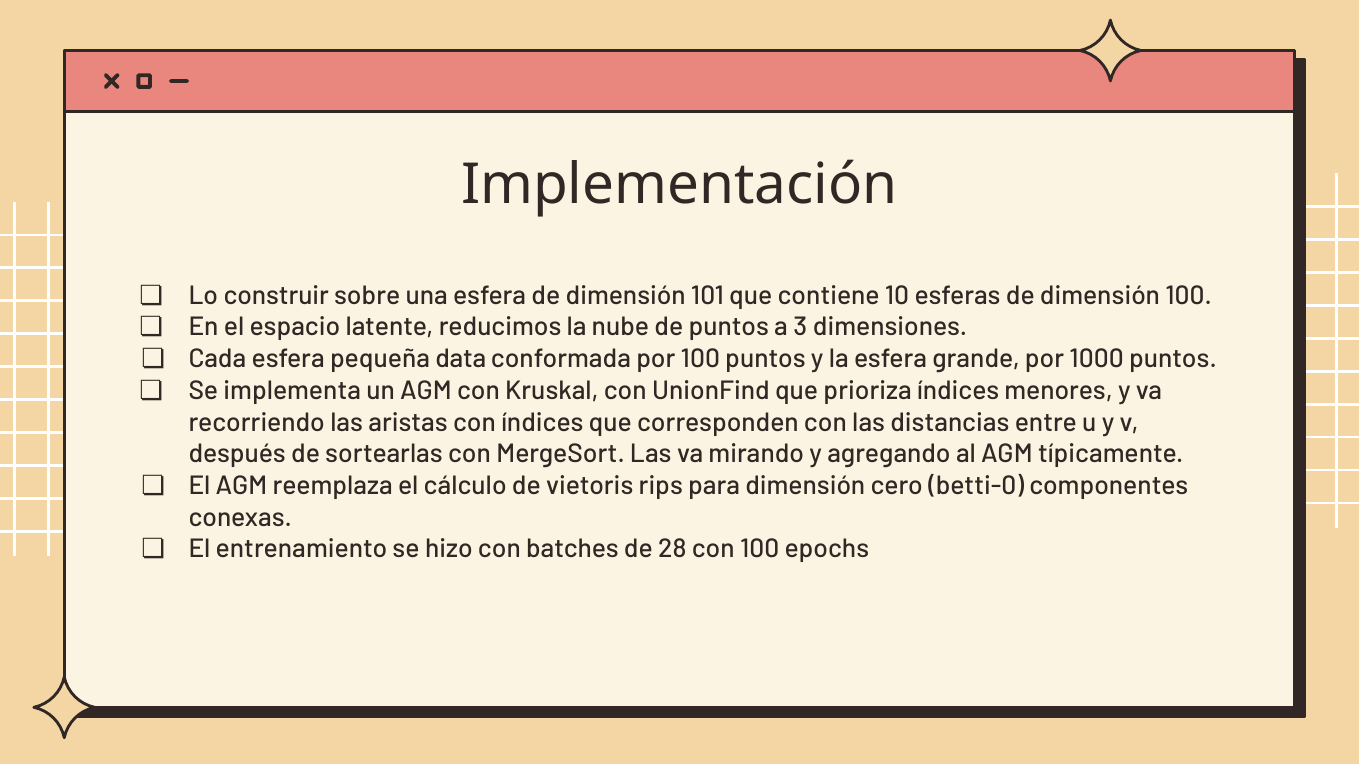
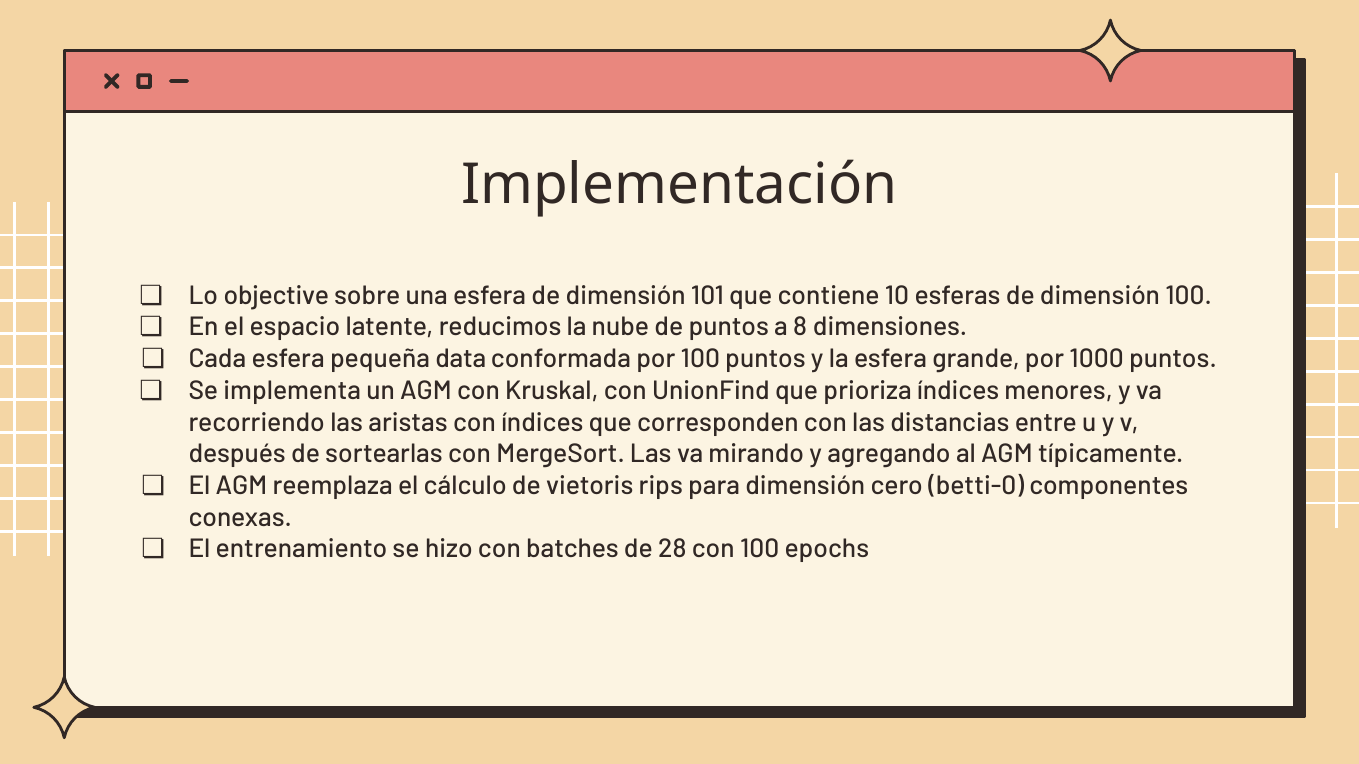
construir: construir -> objective (276, 296)
3: 3 -> 8 (800, 327)
